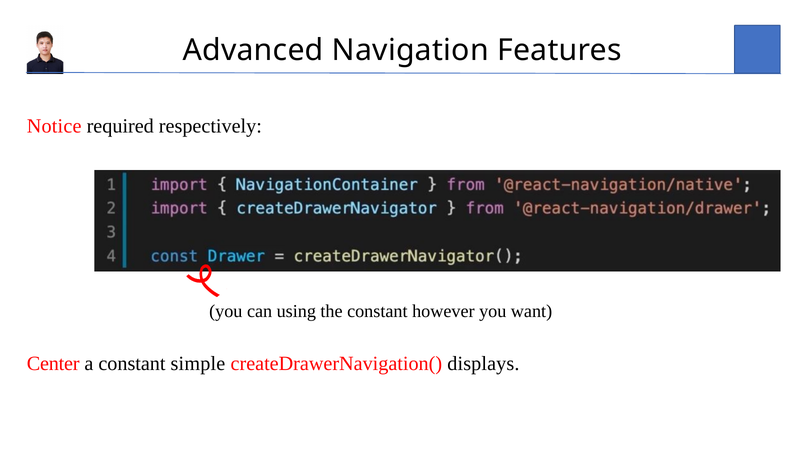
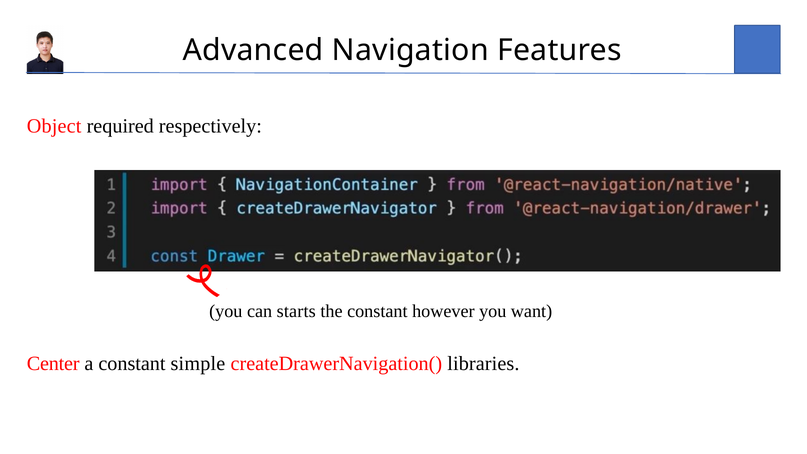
Notice: Notice -> Object (54, 126)
using: using -> starts (296, 311)
displays: displays -> libraries (483, 364)
